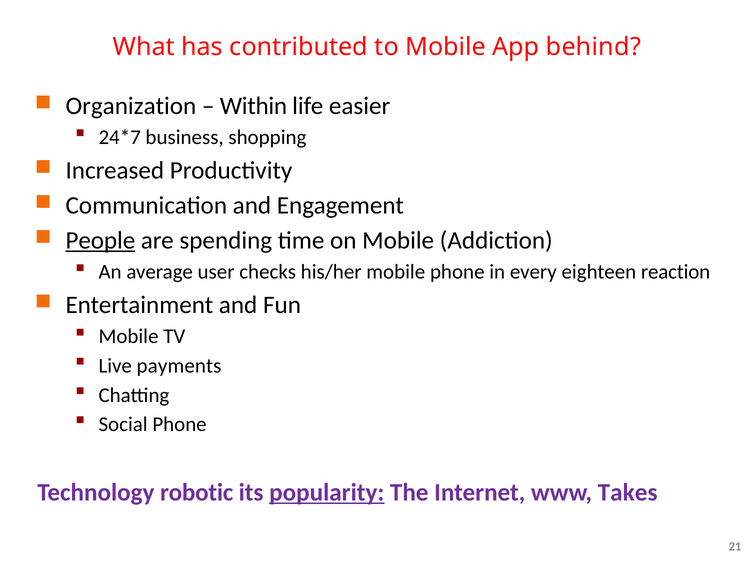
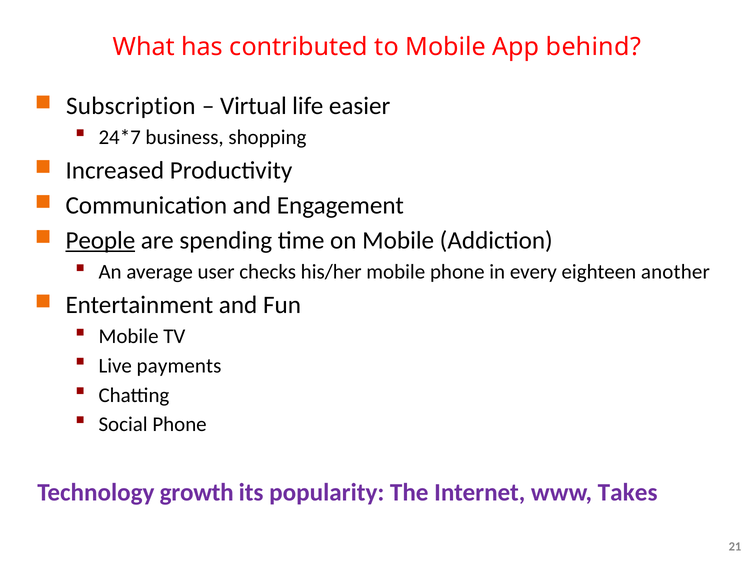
Organization: Organization -> Subscription (131, 106)
Within: Within -> Virtual (253, 106)
reaction: reaction -> another (675, 272)
robotic: robotic -> growth (197, 493)
popularity underline: present -> none (327, 493)
